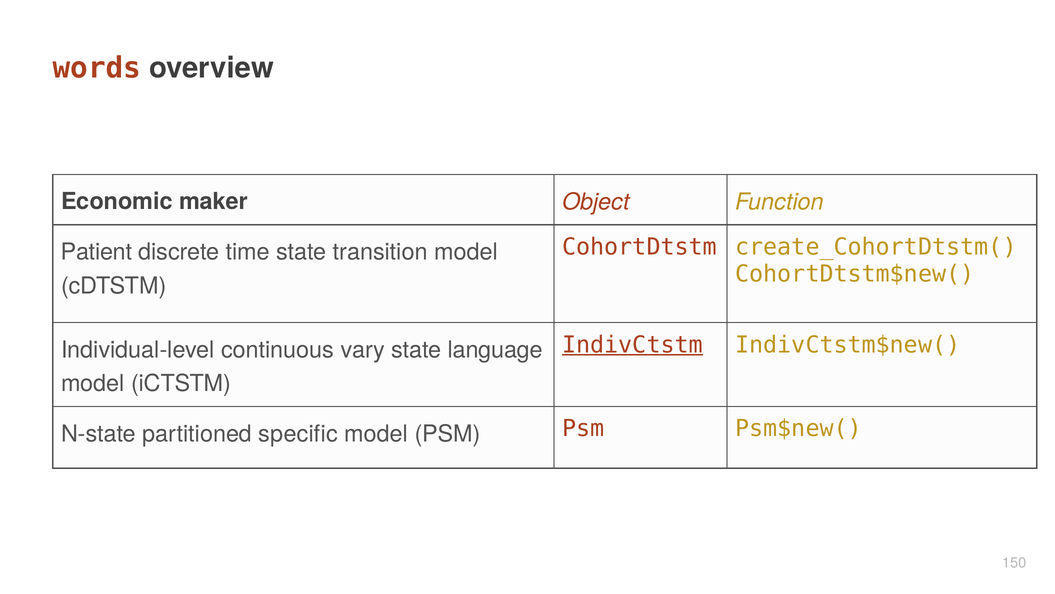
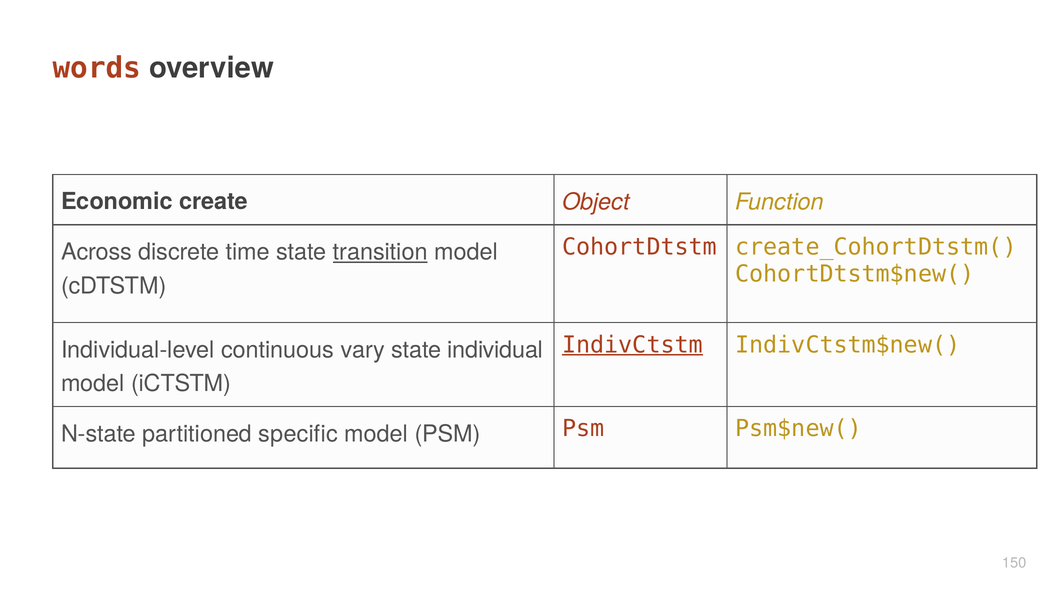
maker: maker -> create (214, 201)
Patient: Patient -> Across (96, 252)
transition underline: none -> present (380, 252)
language: language -> individual (495, 350)
